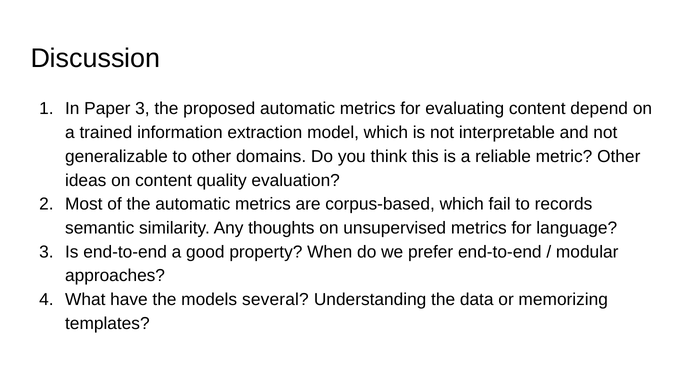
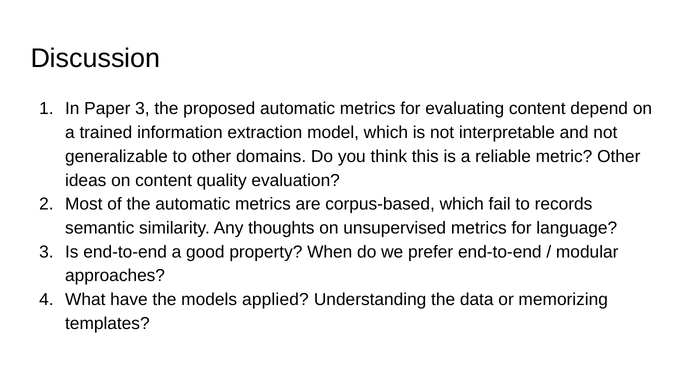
several: several -> applied (275, 300)
